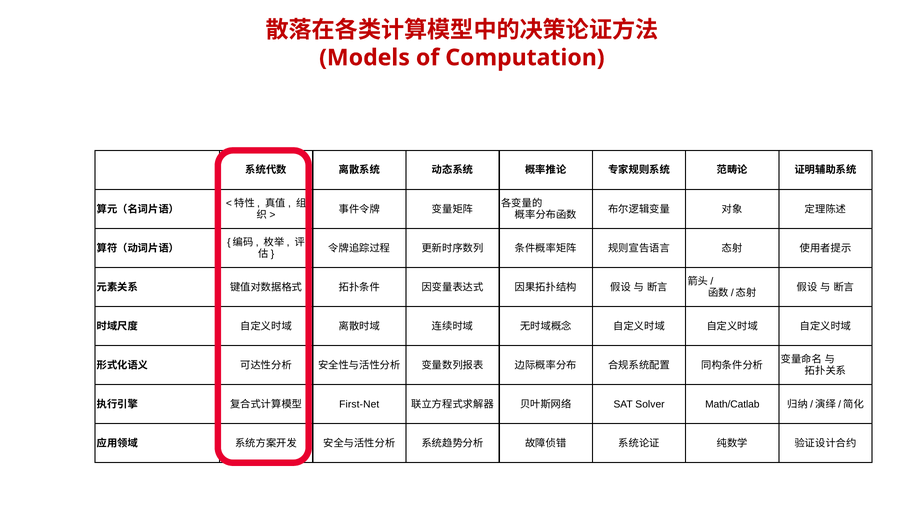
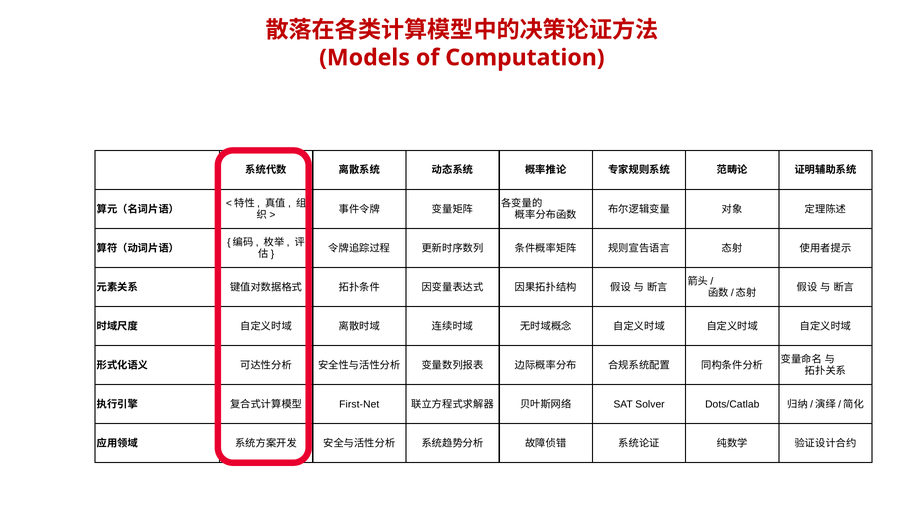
Math/Catlab: Math/Catlab -> Dots/Catlab (732, 404)
